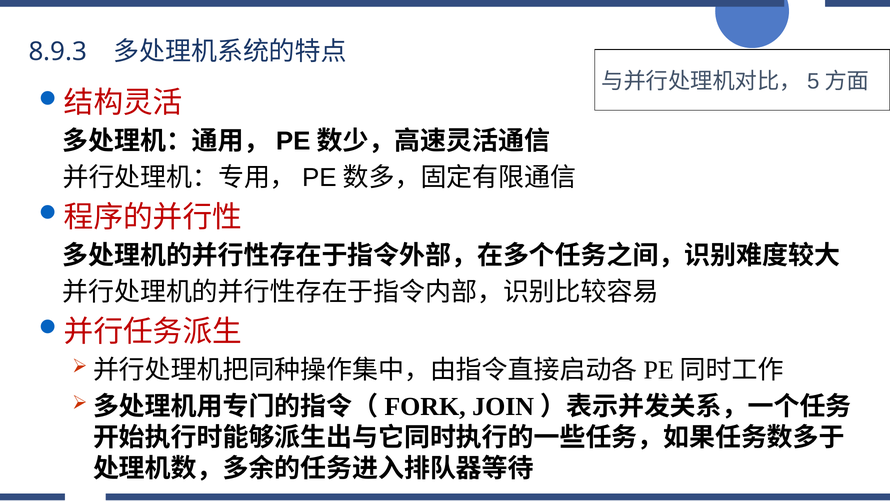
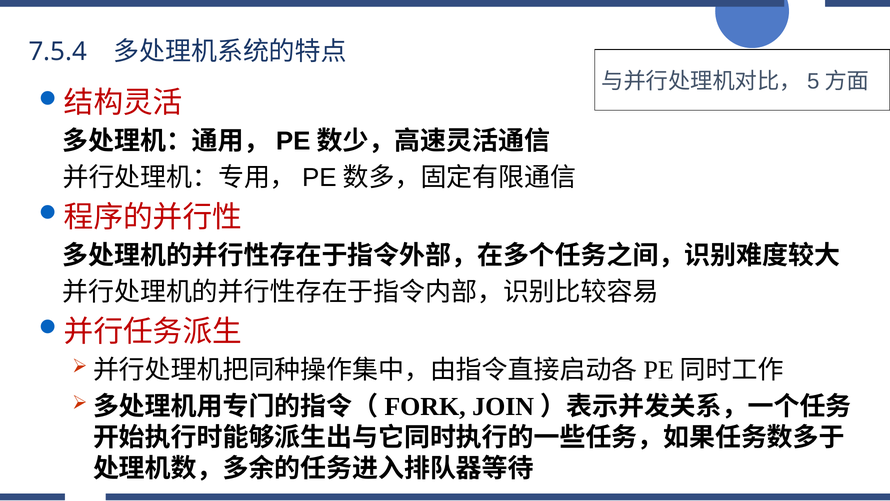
8.9.3: 8.9.3 -> 7.5.4 (58, 52)
